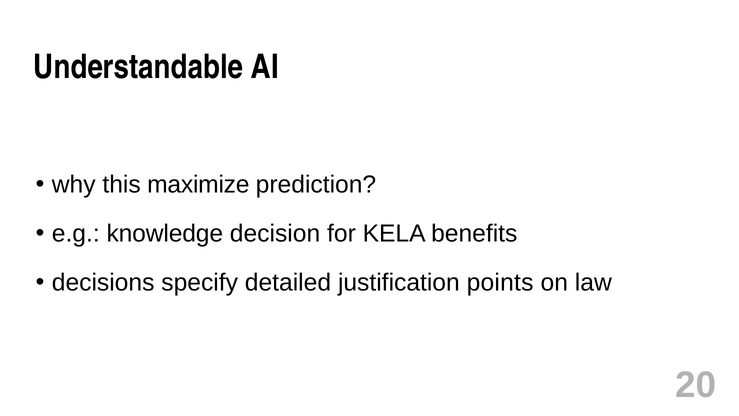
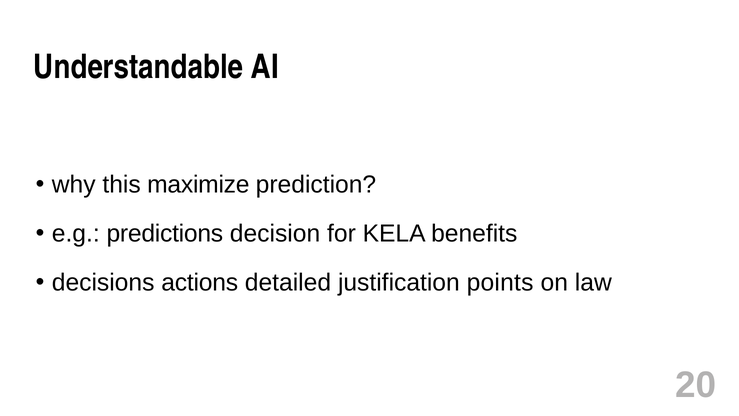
knowledge: knowledge -> predictions (165, 233)
specify: specify -> actions (200, 282)
